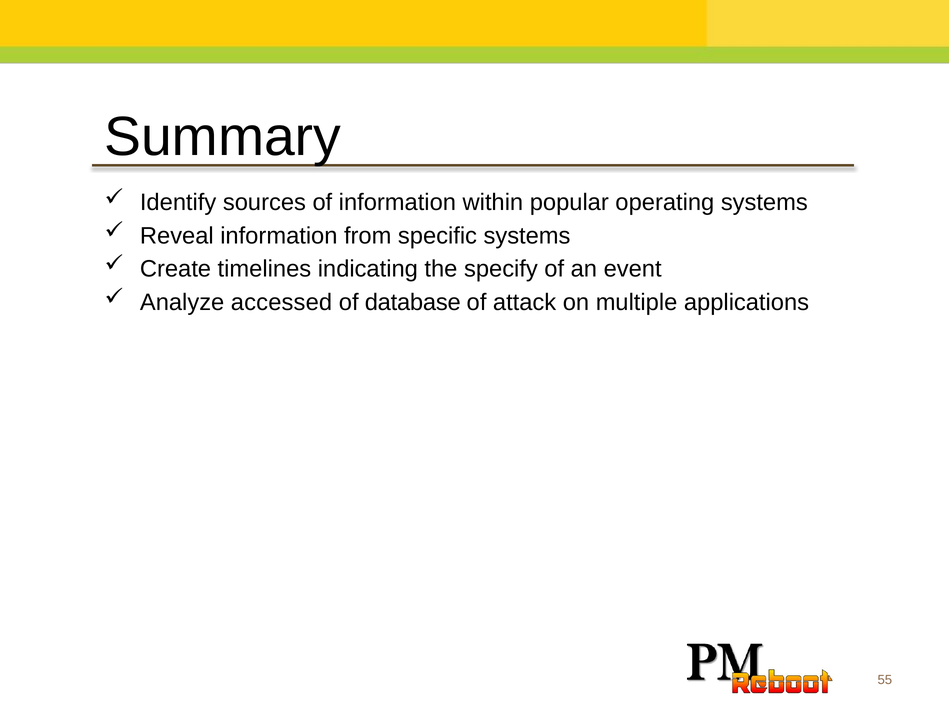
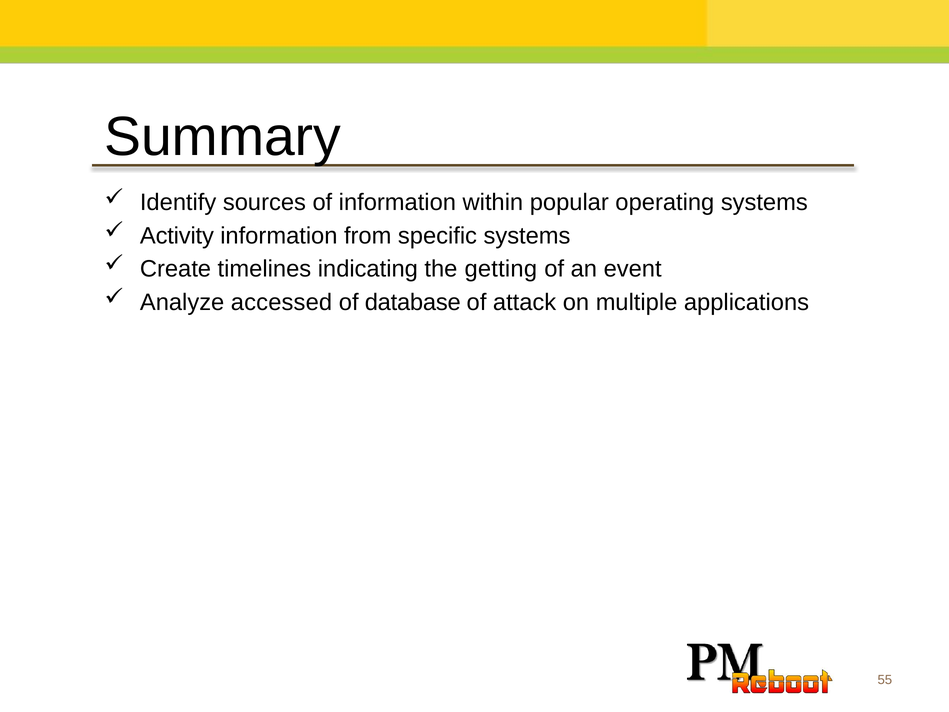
Reveal: Reveal -> Activity (177, 236)
specify: specify -> getting (501, 269)
